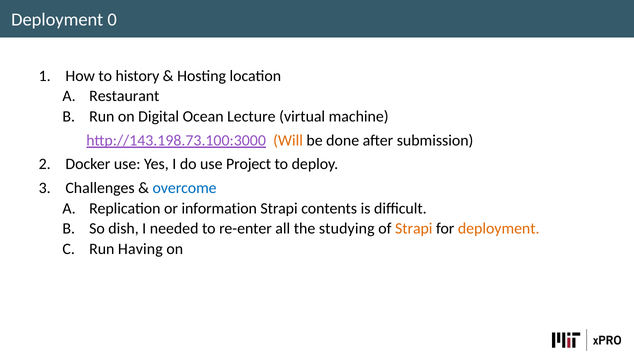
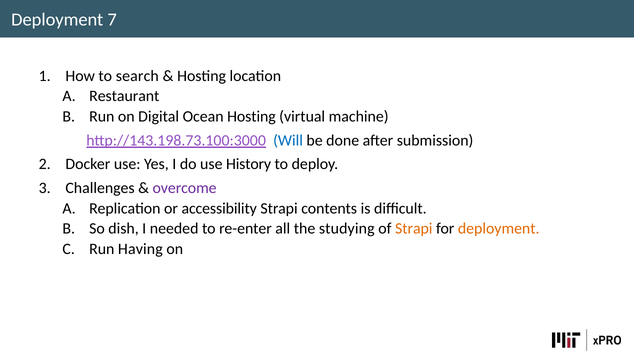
0: 0 -> 7 (112, 20)
history: history -> search (137, 76)
Ocean Lecture: Lecture -> Hosting (251, 117)
Will colour: orange -> blue (288, 141)
Project: Project -> History (249, 165)
overcome colour: blue -> purple (185, 188)
information: information -> accessibility (219, 209)
